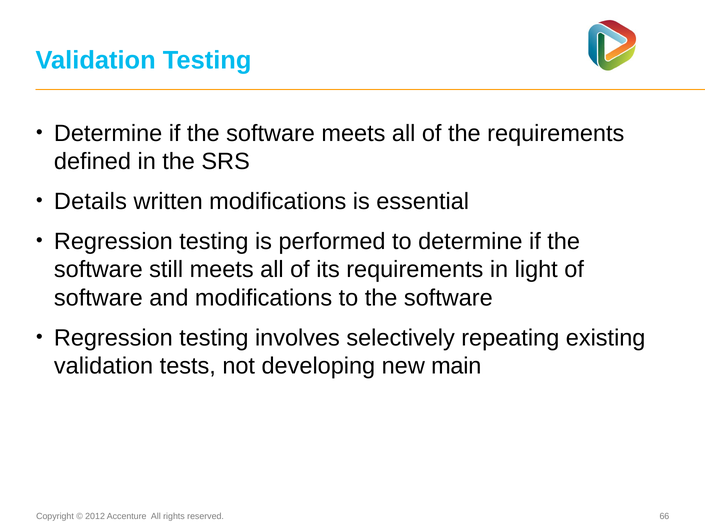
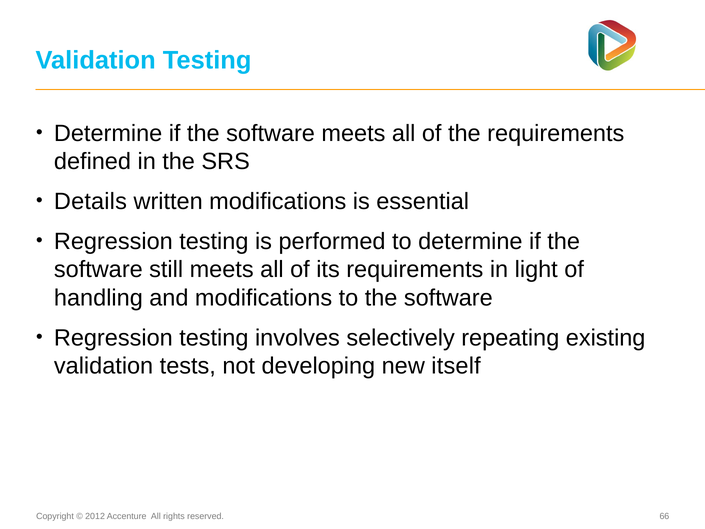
software: software -> handling (98, 298)
main: main -> itself (456, 366)
